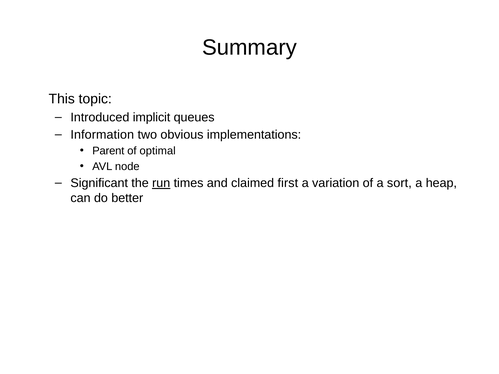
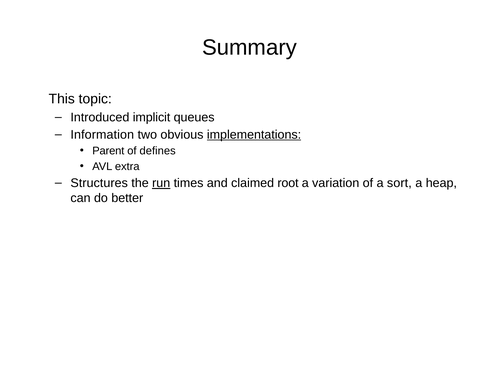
implementations underline: none -> present (254, 135)
optimal: optimal -> defines (158, 151)
node: node -> extra (127, 167)
Significant: Significant -> Structures (99, 183)
first: first -> root (288, 183)
